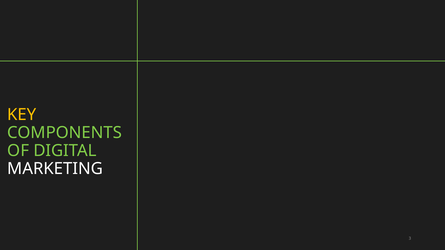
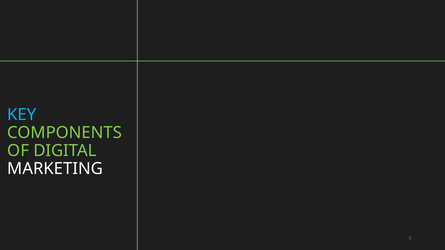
KEY colour: yellow -> light blue (22, 115)
